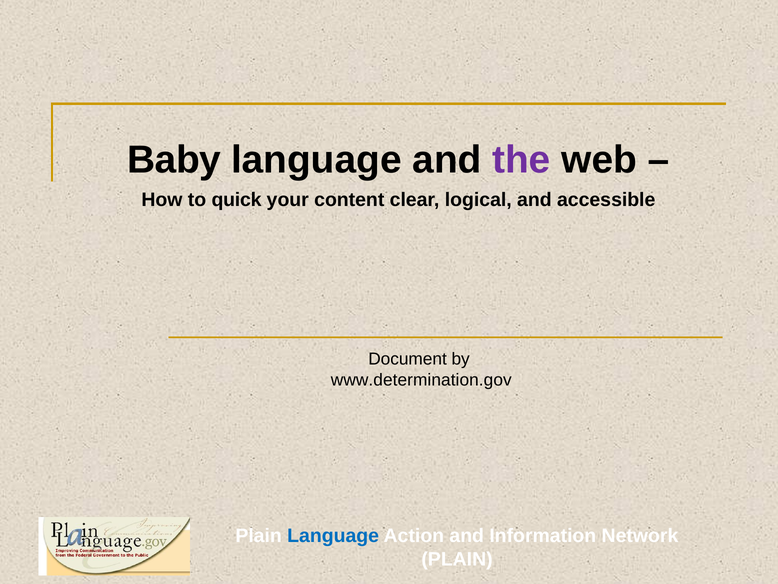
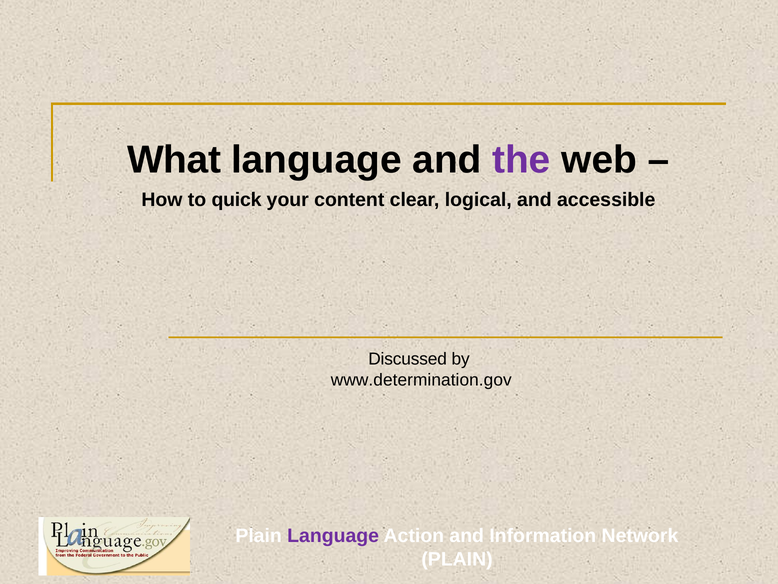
Baby: Baby -> What (174, 160)
Document: Document -> Discussed (408, 359)
Language colour: blue -> purple (333, 535)
